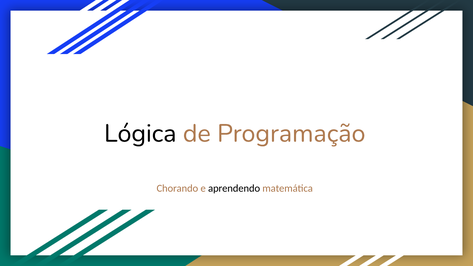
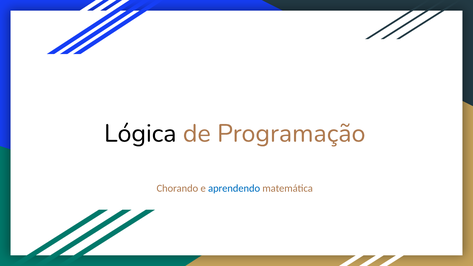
aprendendo colour: black -> blue (234, 188)
